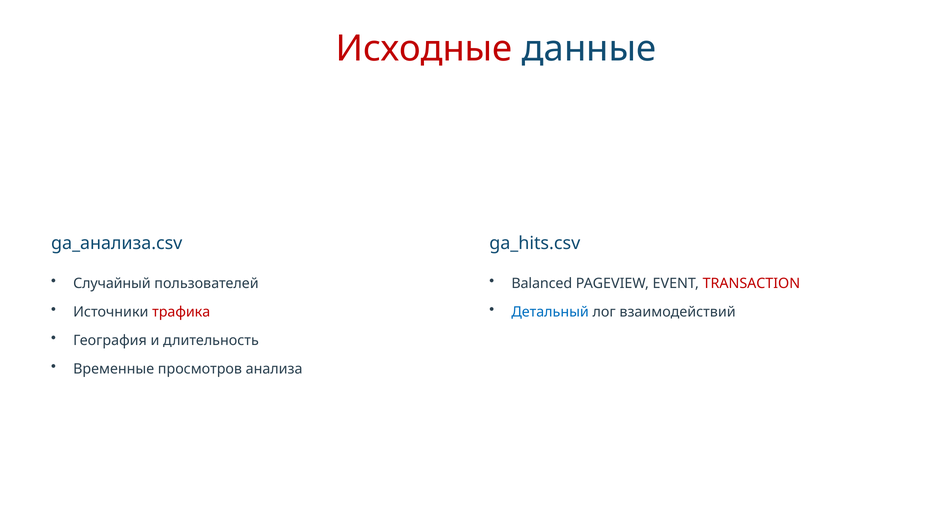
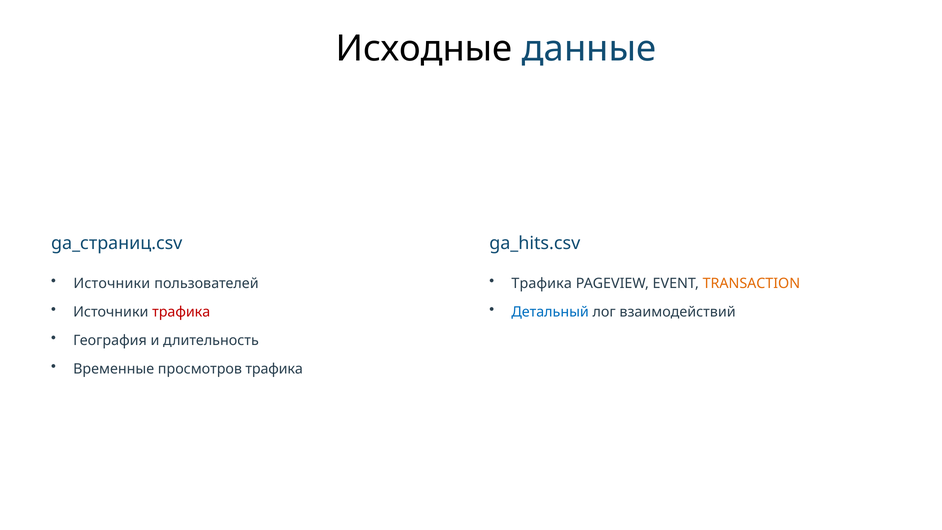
Исходные colour: red -> black (424, 49)
ga_анализа.csv: ga_анализа.csv -> ga_страниц.csv (117, 243)
Случайный: Случайный -> Источники (112, 283)
Balanced: Balanced -> Трафика (542, 283)
TRANSACTION colour: red -> orange (751, 283)
просмотров анализа: анализа -> трафика (274, 369)
